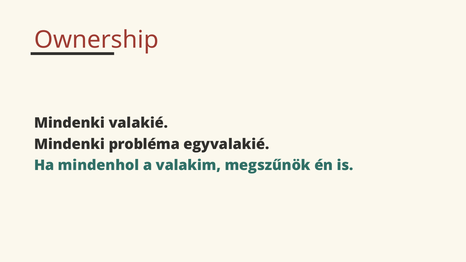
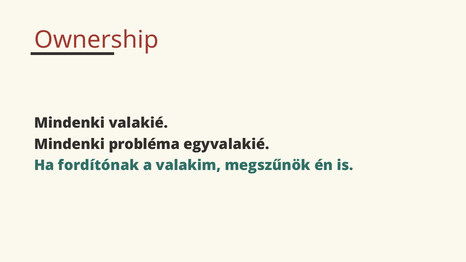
mindenhol: mindenhol -> fordítónak (99, 165)
